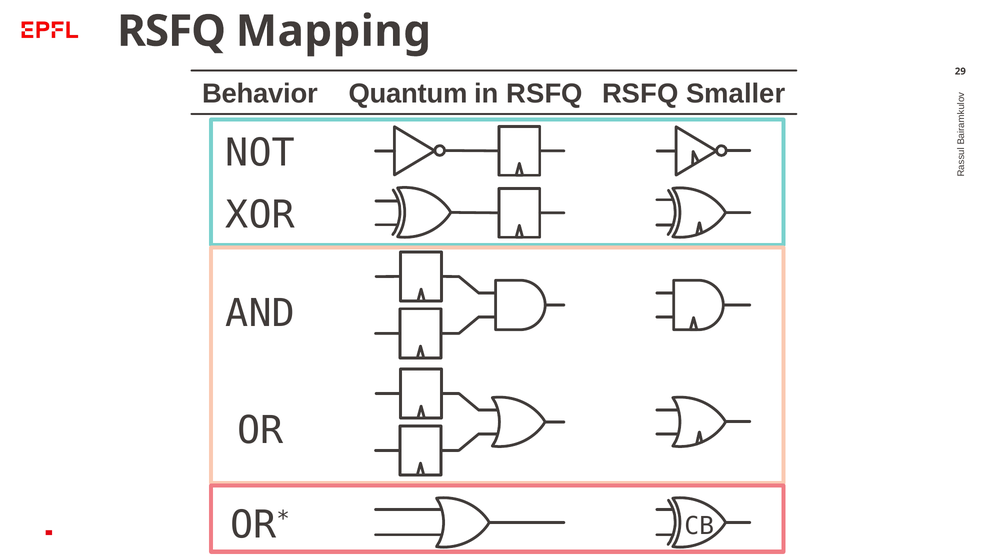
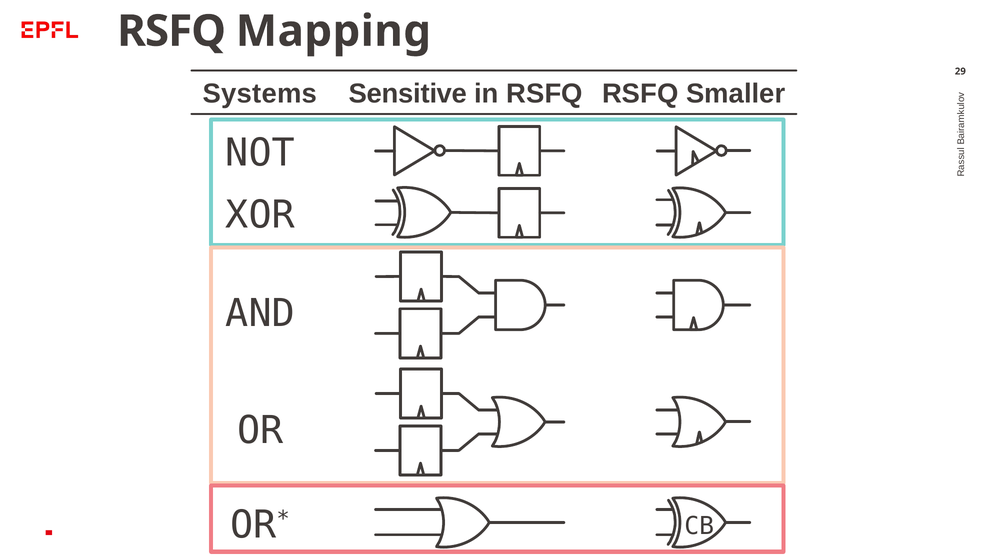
Behavior: Behavior -> Systems (260, 94)
Quantum: Quantum -> Sensitive (408, 94)
